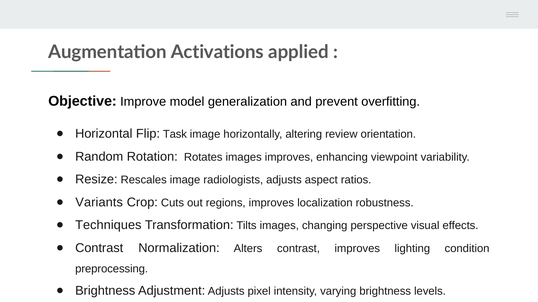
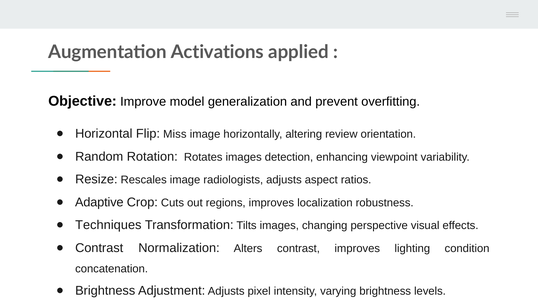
Task: Task -> Miss (175, 134)
images improves: improves -> detection (289, 157)
Variants: Variants -> Adaptive (99, 203)
preprocessing: preprocessing -> concatenation (112, 269)
